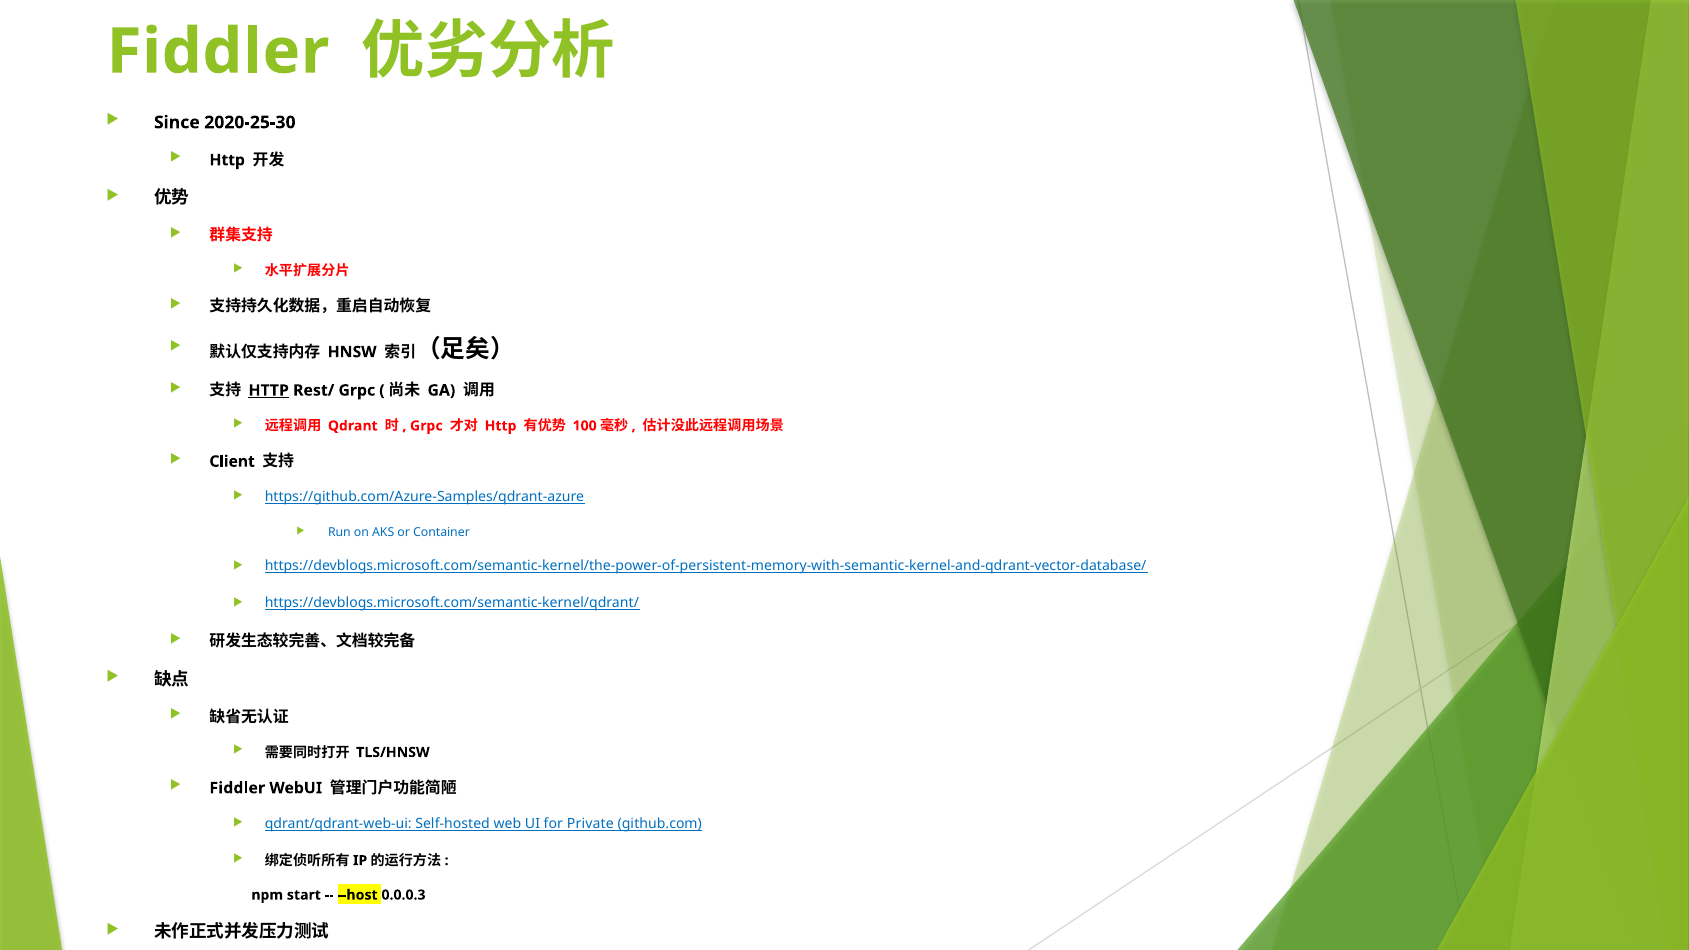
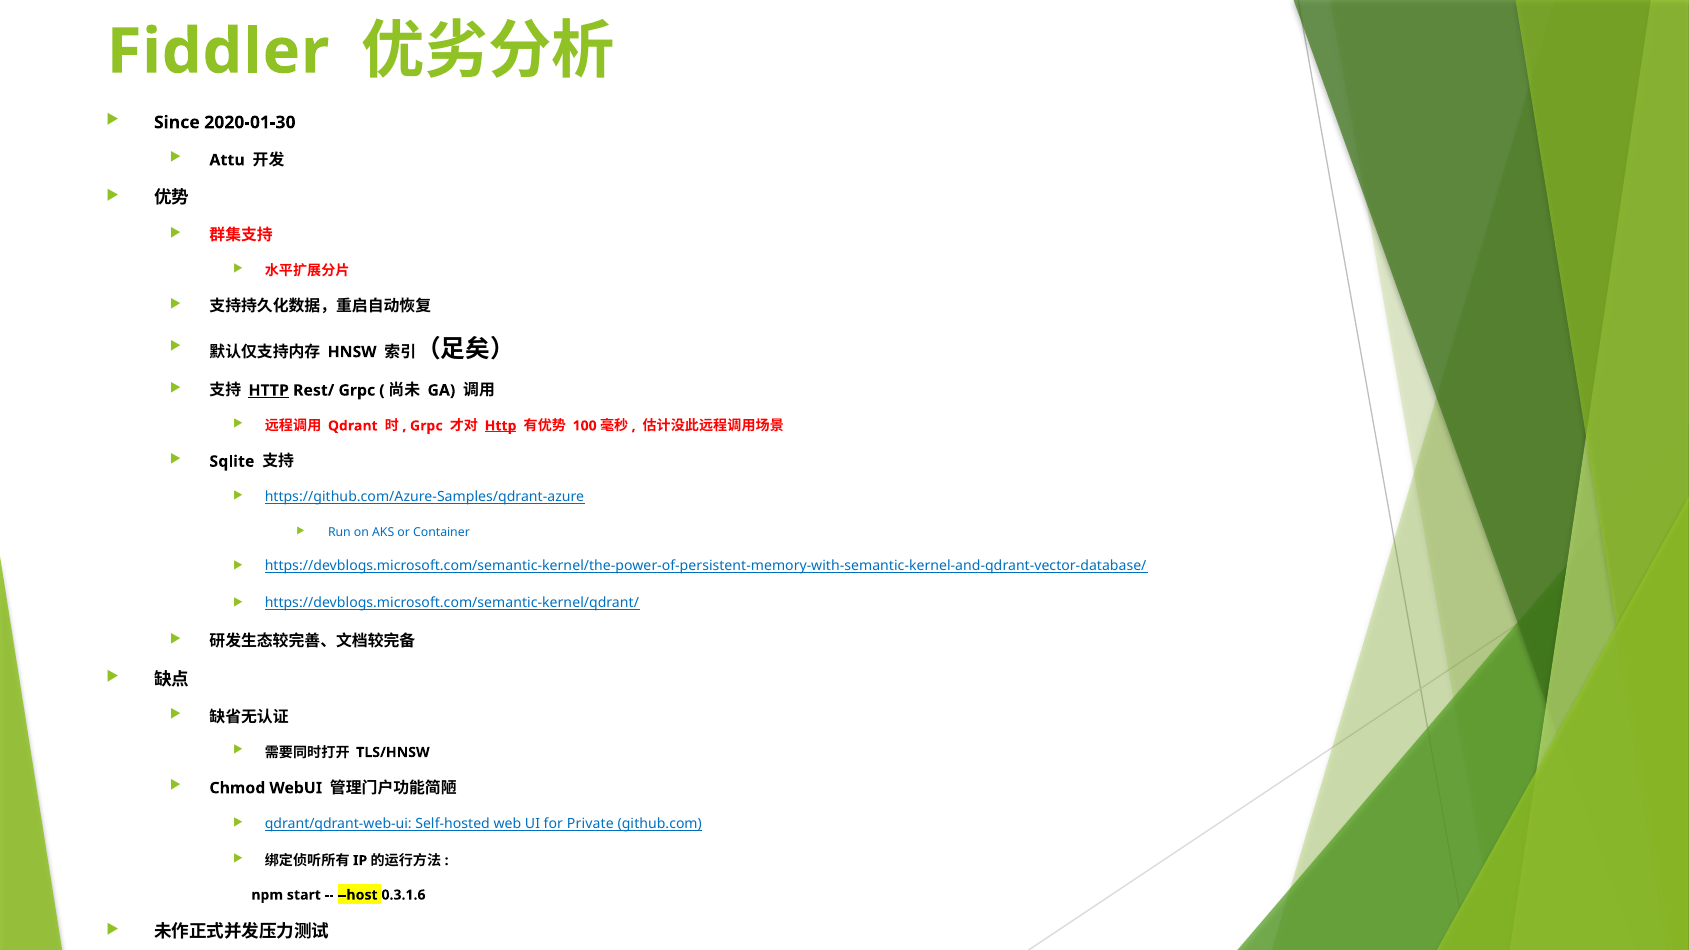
2020-25-30: 2020-25-30 -> 2020-01-30 (250, 122)
Http: Http -> Attu (227, 160)
Http underline: none -> present (501, 426)
Client: Client -> Sqlite (232, 462)
Fiddler: Fiddler -> Chmod (237, 788)
0.0.0.3: 0.0.0.3 -> 0.3.1.6 (403, 895)
